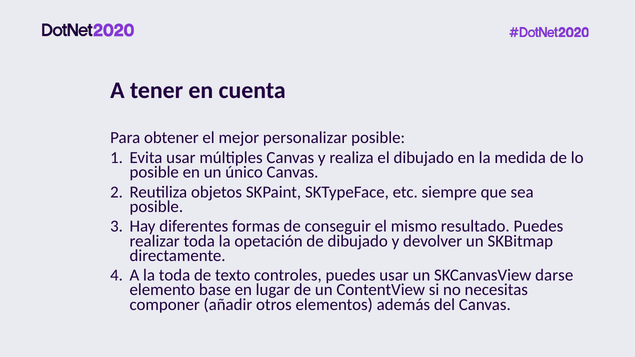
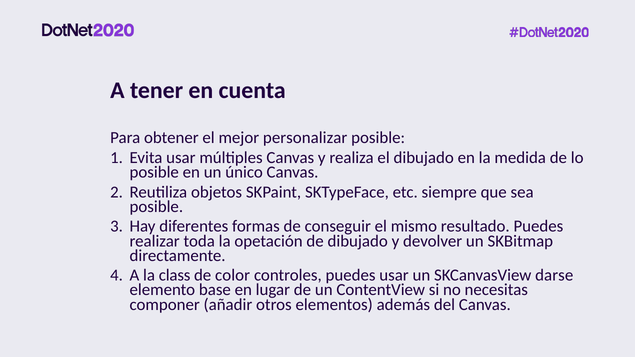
la toda: toda -> class (175, 276)
texto: texto -> color (233, 276)
